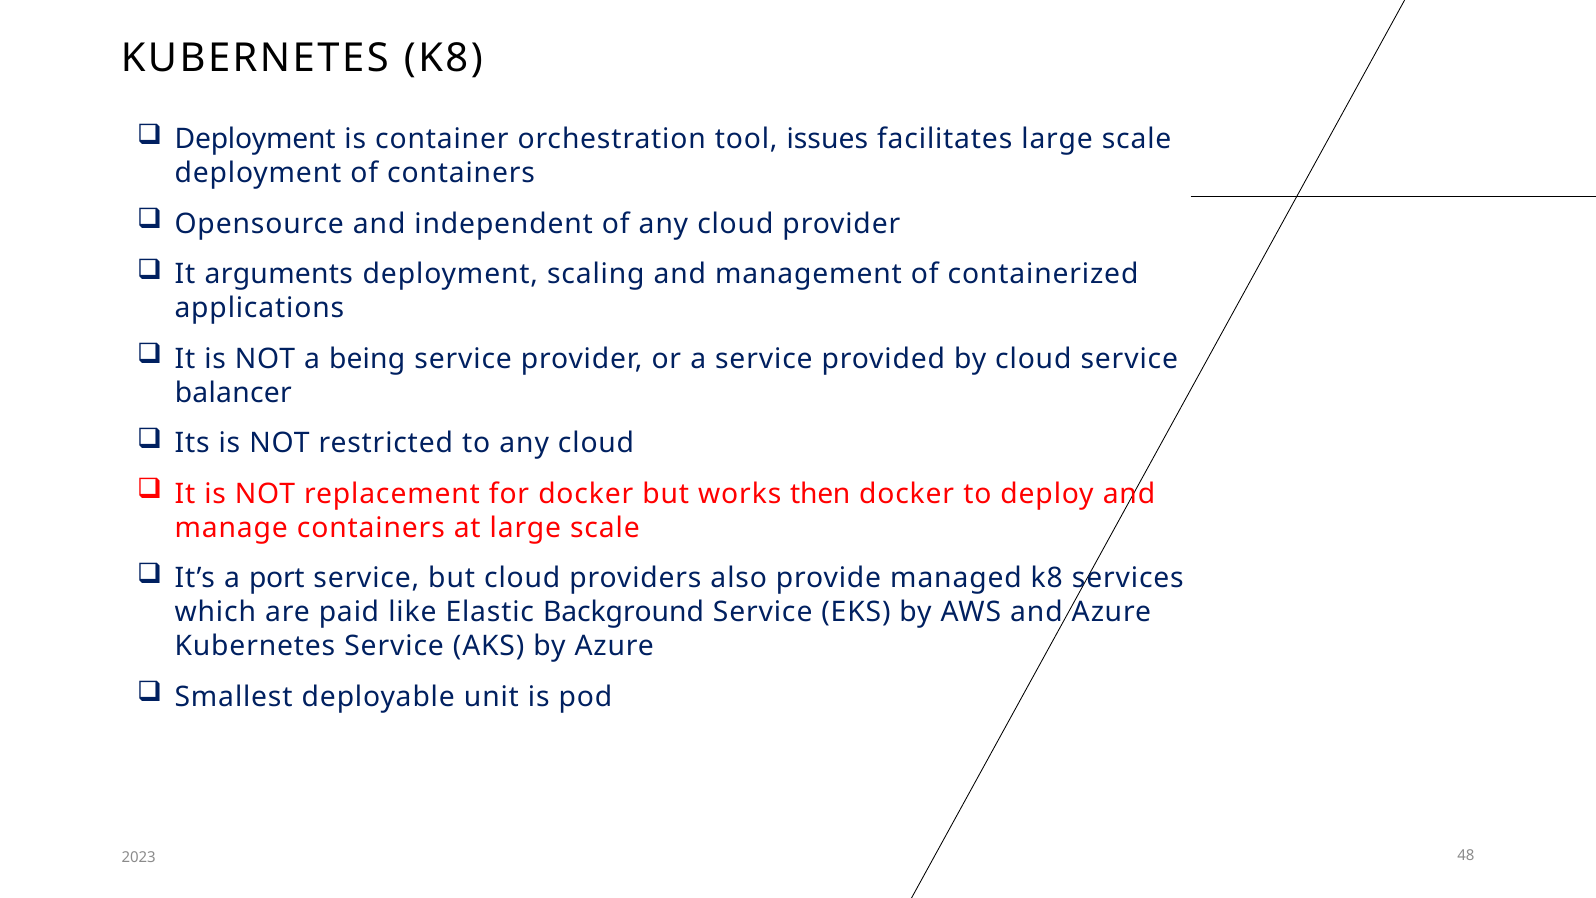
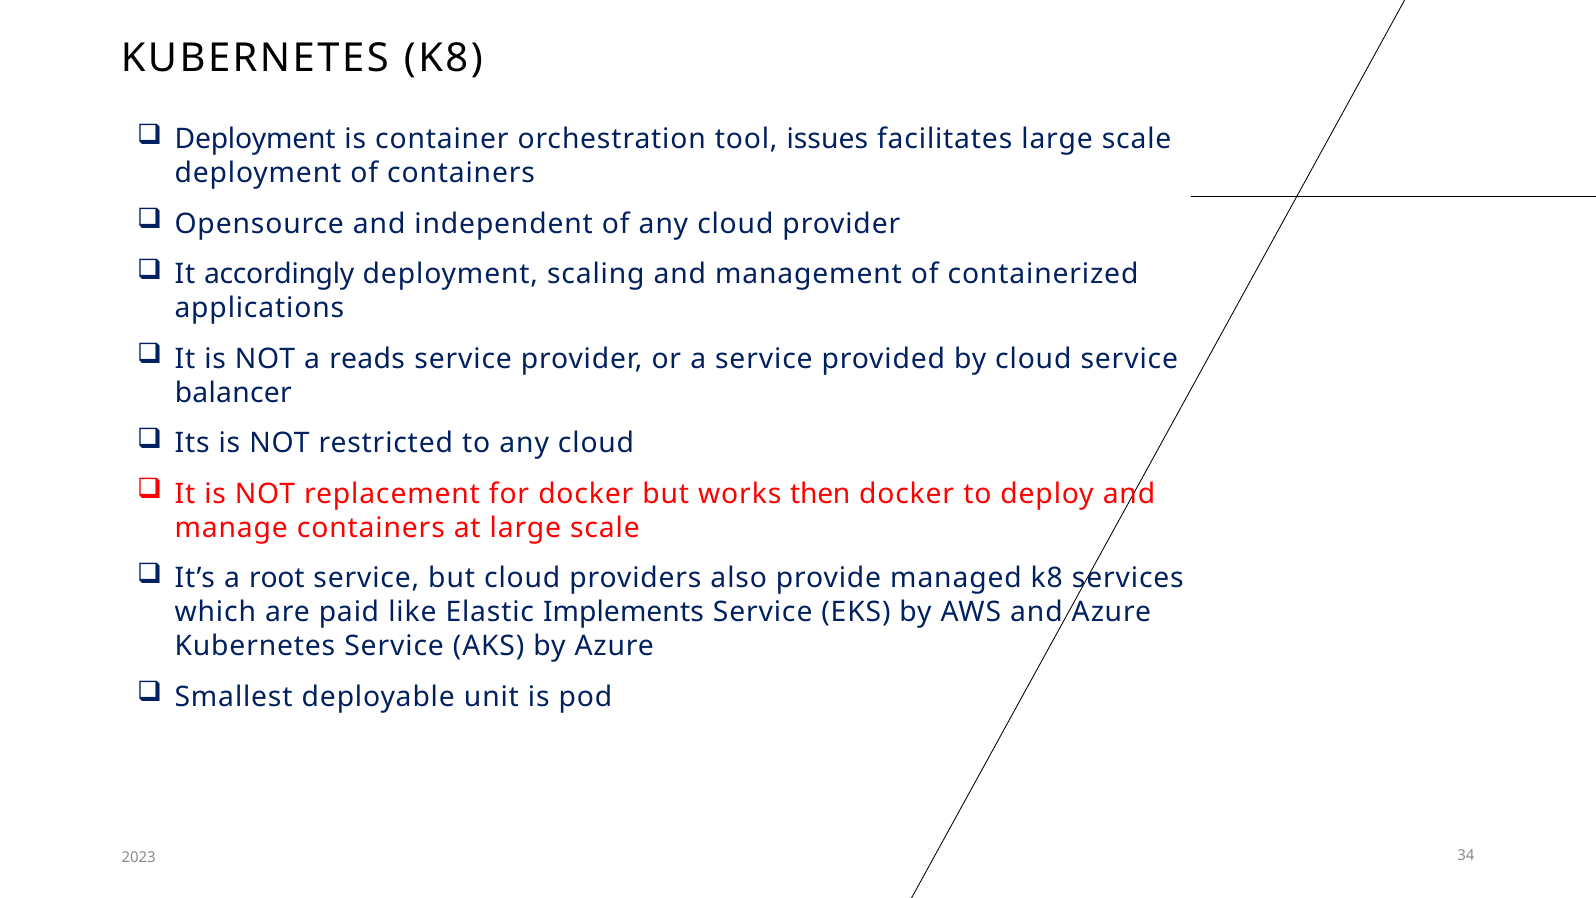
arguments: arguments -> accordingly (279, 274)
being: being -> reads (367, 359)
port: port -> root (277, 578)
Background: Background -> Implements (623, 612)
48: 48 -> 34 (1466, 856)
